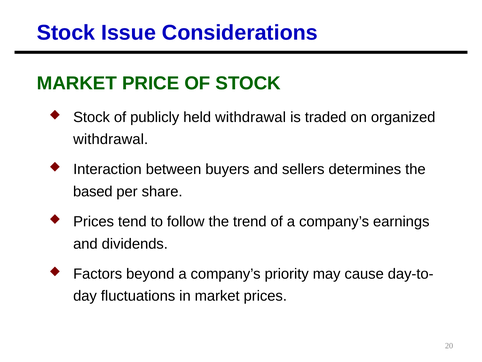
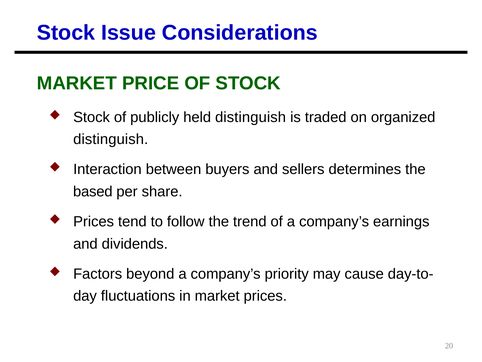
held withdrawal: withdrawal -> distinguish (251, 117)
withdrawal: withdrawal -> distinguish (111, 139)
